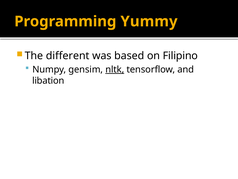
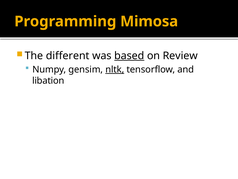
Yummy: Yummy -> Mimosa (149, 21)
based underline: none -> present (129, 56)
Filipino: Filipino -> Review (180, 56)
